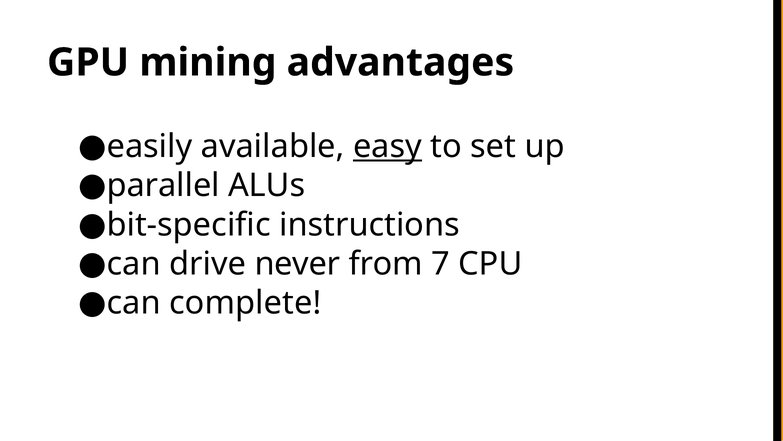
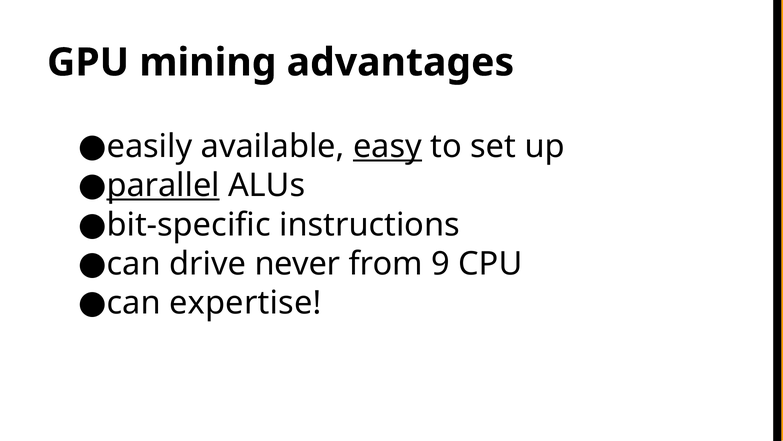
parallel underline: none -> present (163, 185)
7: 7 -> 9 (441, 264)
complete: complete -> expertise (245, 303)
